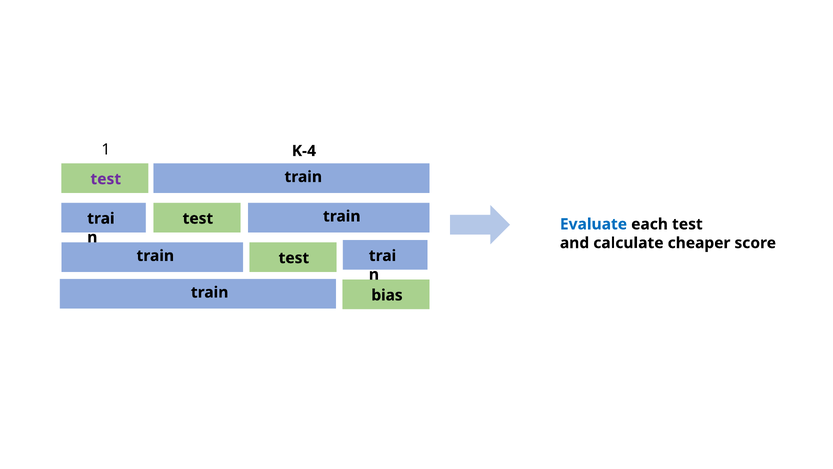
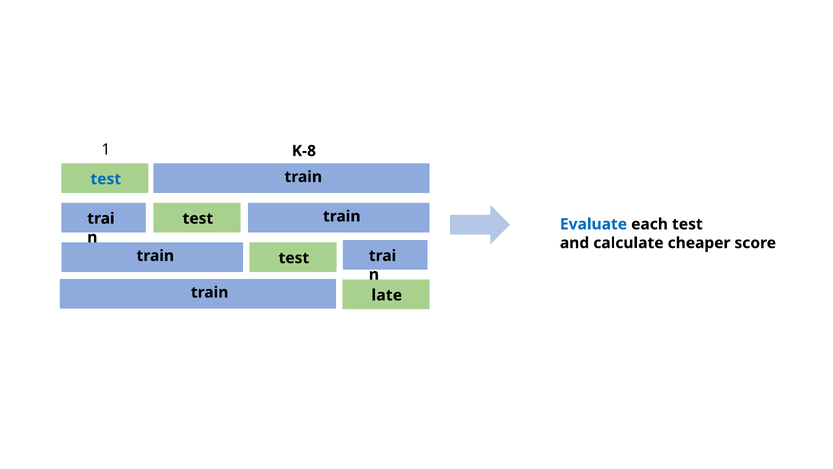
K-4: K-4 -> K-8 (304, 151)
test colour: purple -> blue (106, 179)
bias: bias -> late (387, 295)
